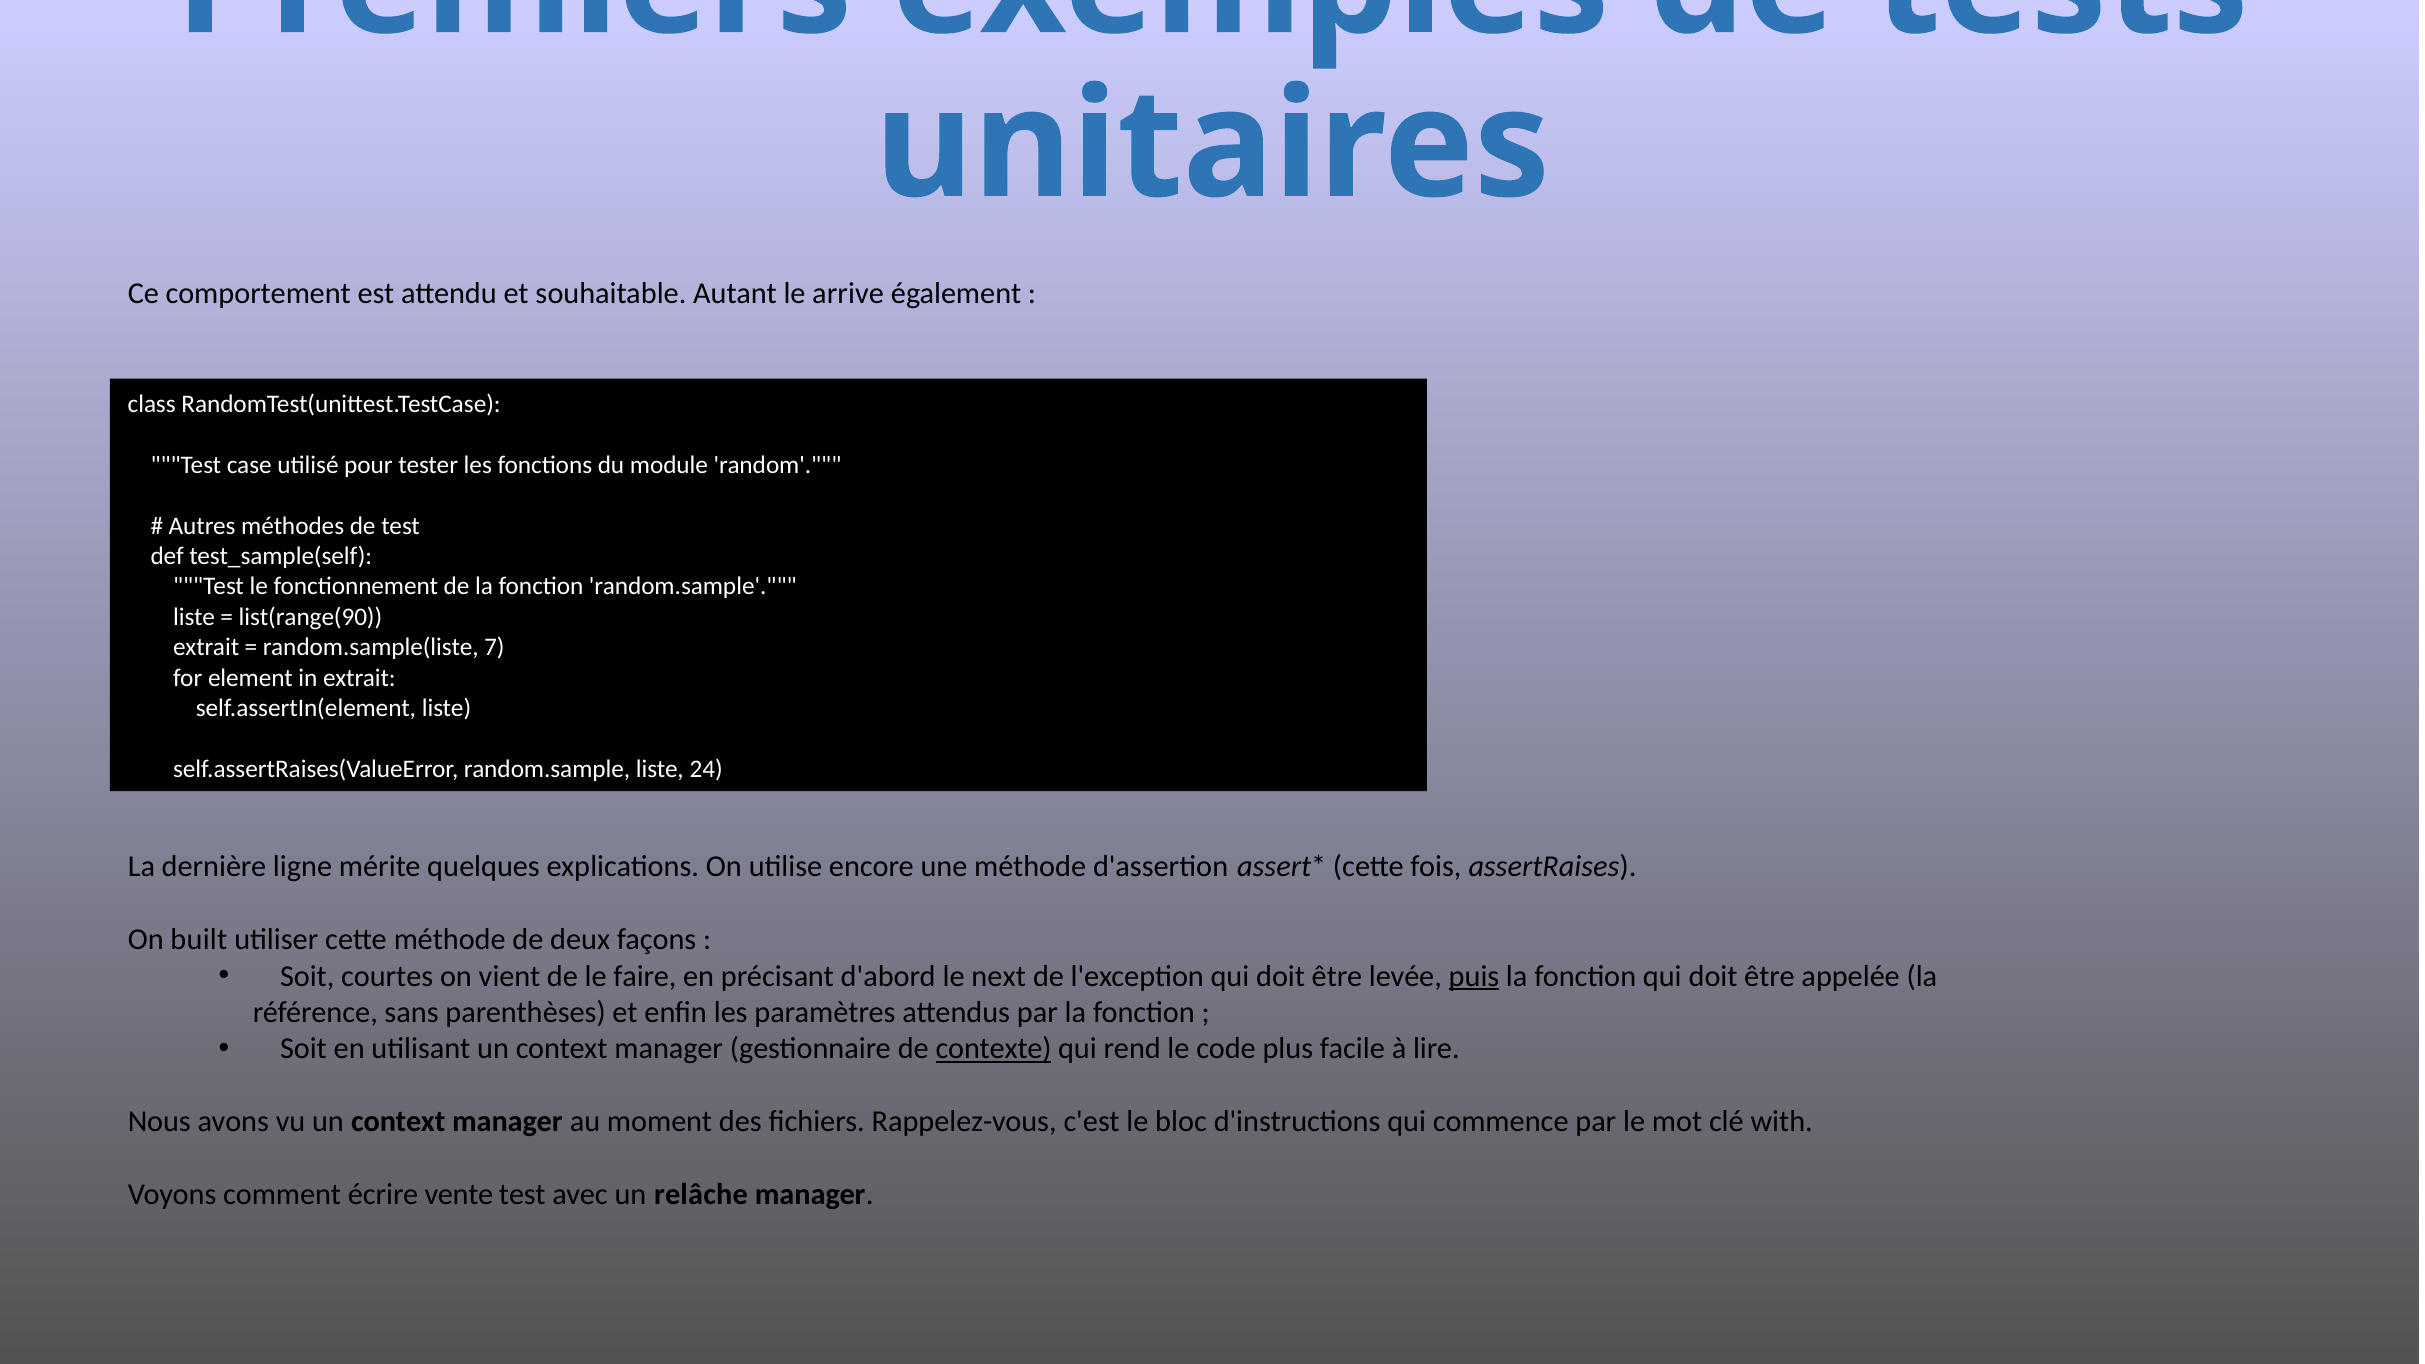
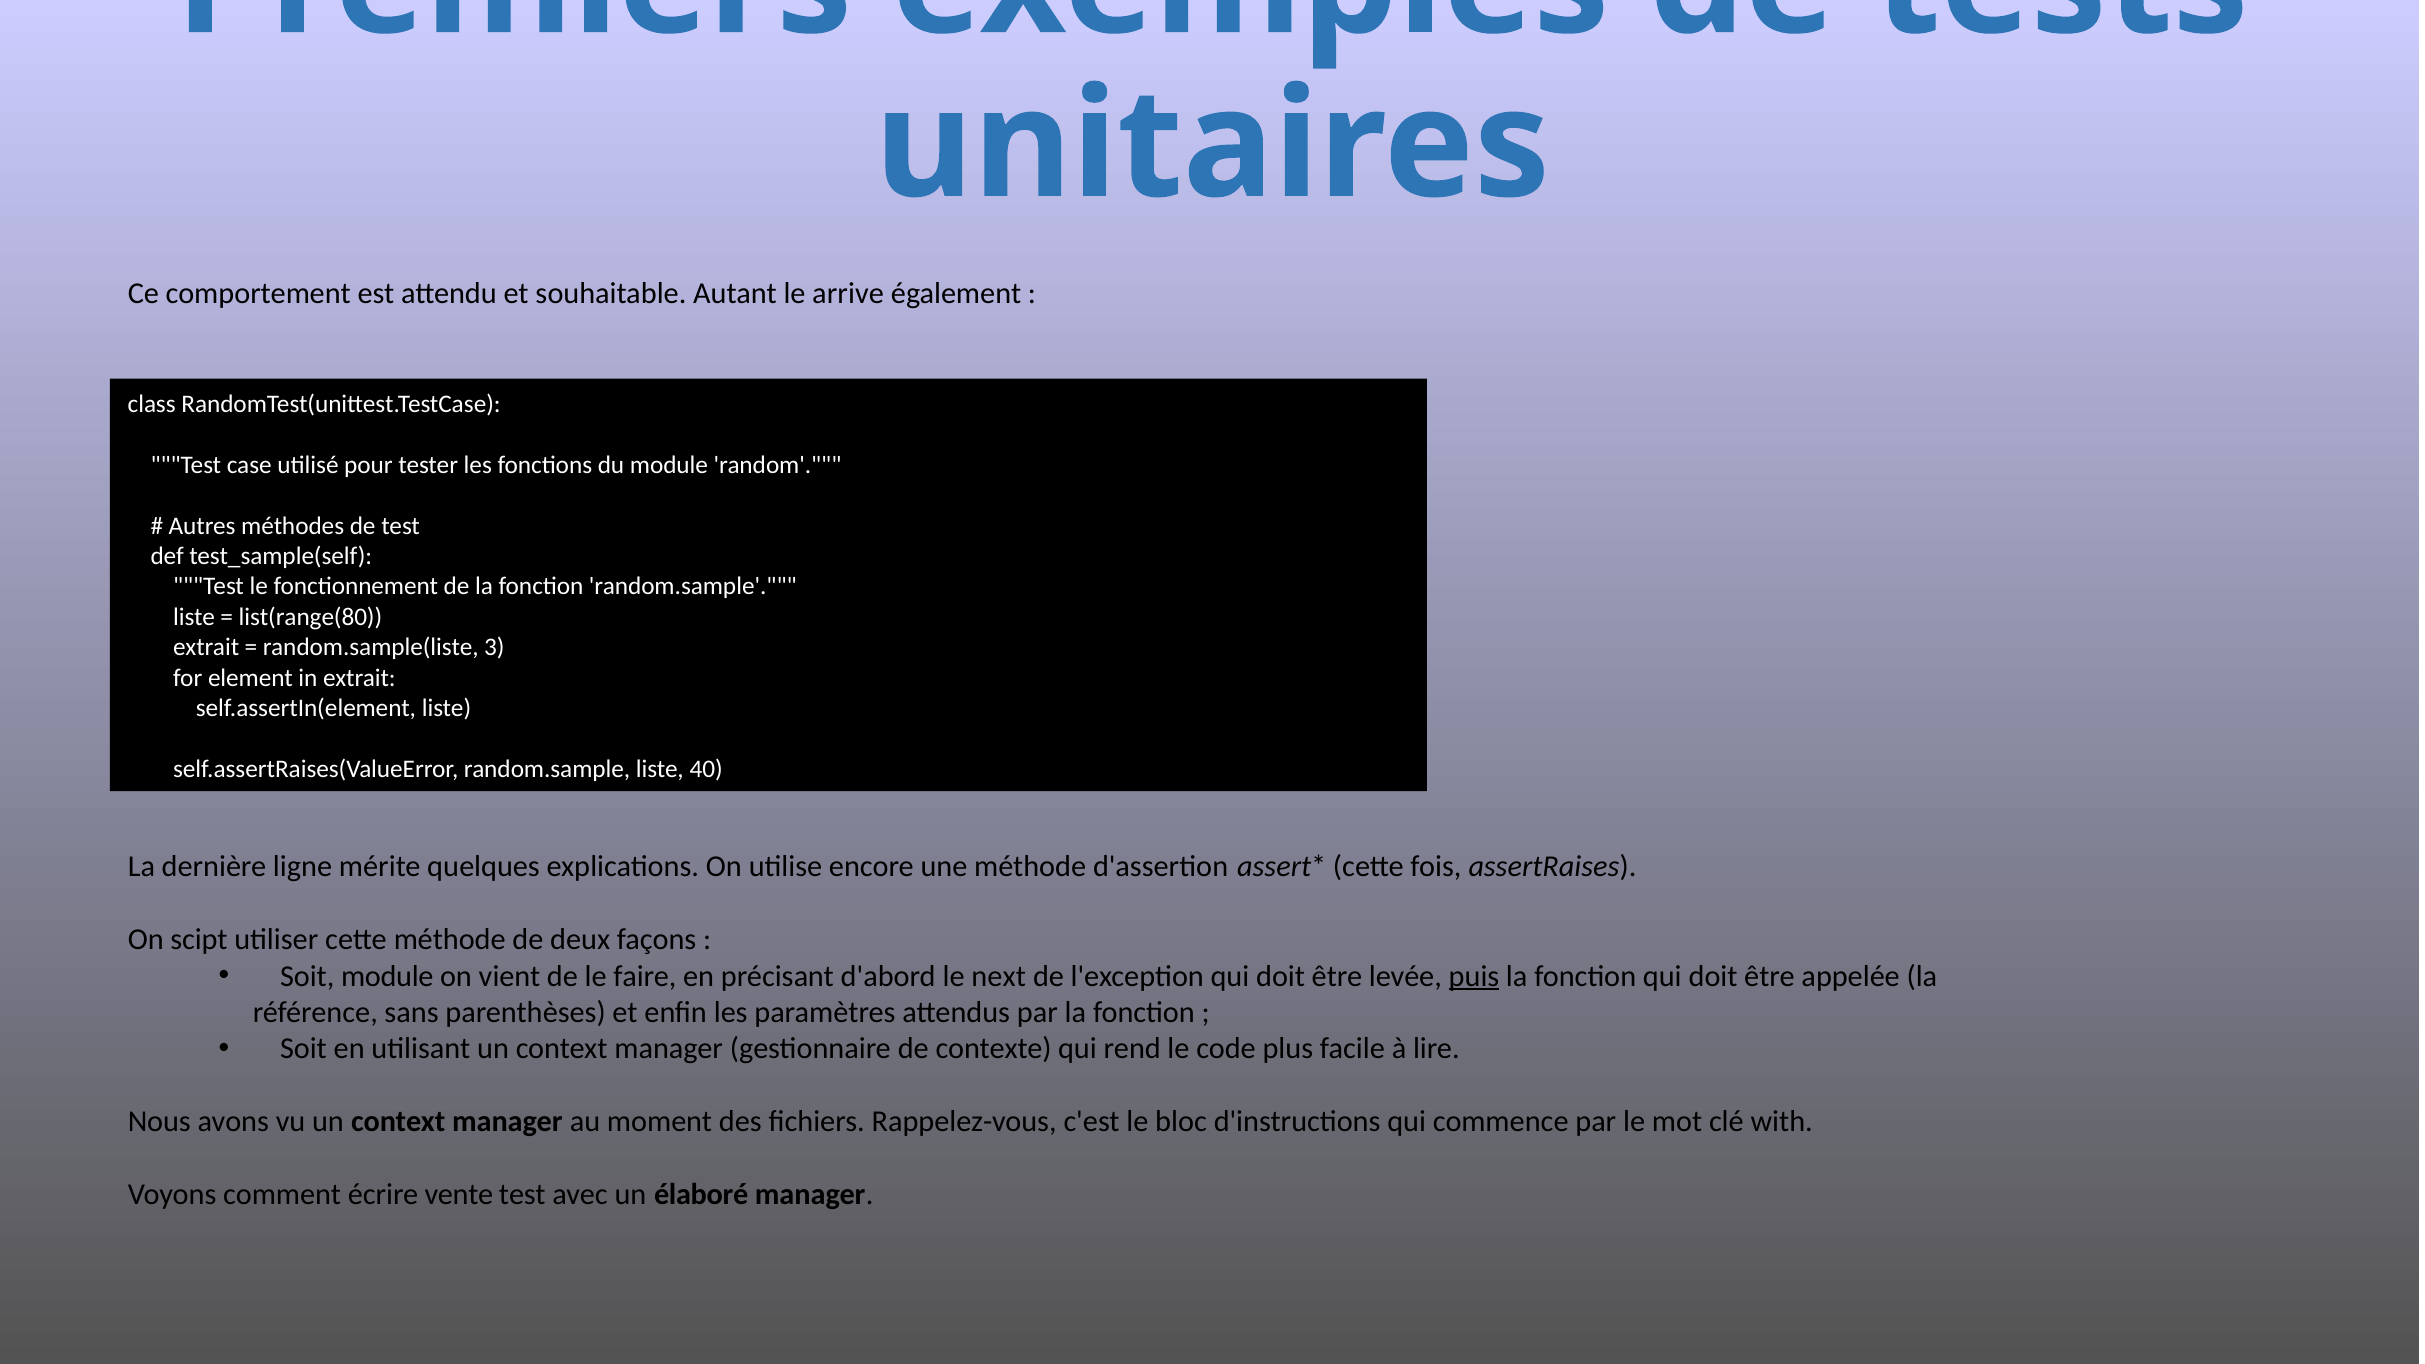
list(range(90: list(range(90 -> list(range(80 (310, 617)
7: 7 -> 3 (494, 647)
24: 24 -> 40 (706, 769)
built: built -> scipt (199, 940)
Soit courtes: courtes -> module (387, 976)
contexte underline: present -> none (994, 1049)
relâche: relâche -> élaboré (701, 1194)
